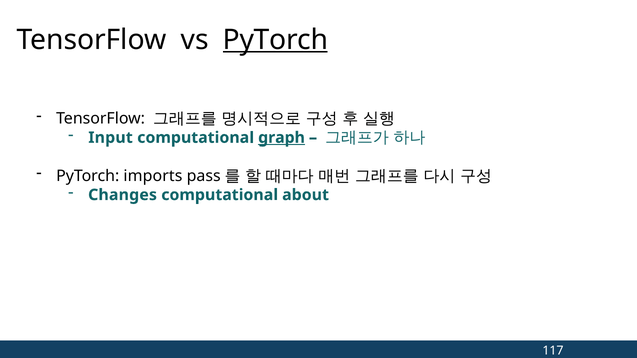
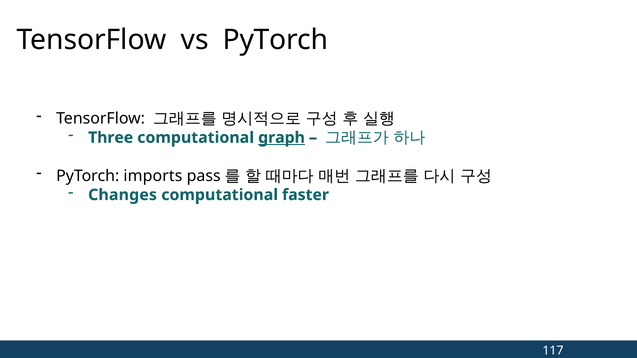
PyTorch underline: present -> none (275, 40)
Input: Input -> Three (111, 138)
about: about -> faster (306, 195)
